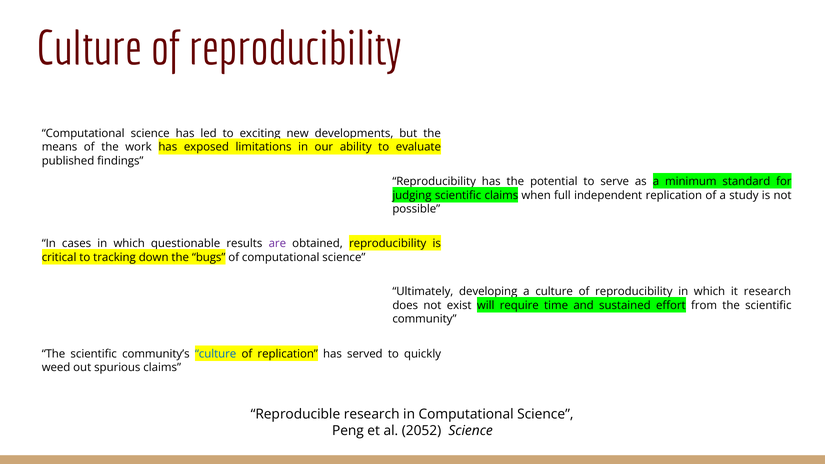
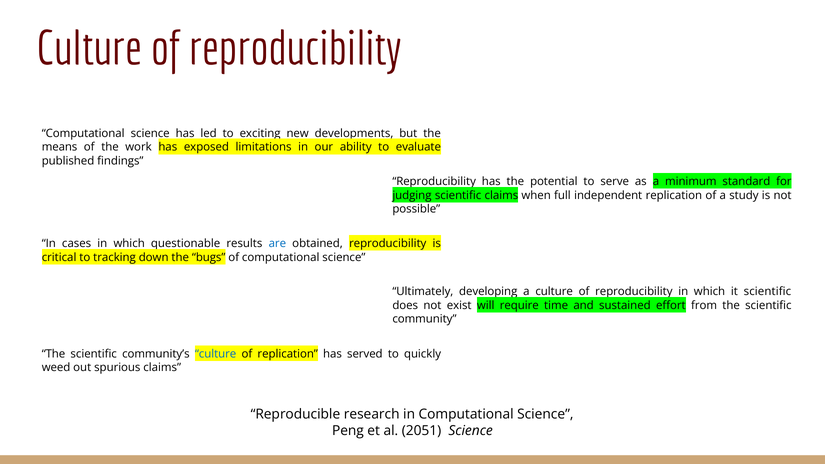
are colour: purple -> blue (277, 244)
it research: research -> scientific (767, 292)
2052: 2052 -> 2051 (421, 431)
